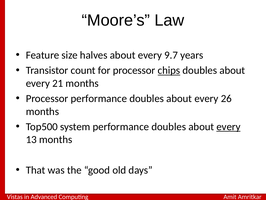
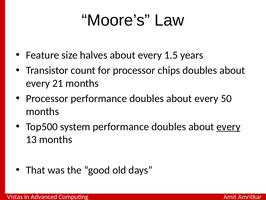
9.7: 9.7 -> 1.5 (171, 55)
chips underline: present -> none (169, 70)
26: 26 -> 50 (226, 98)
